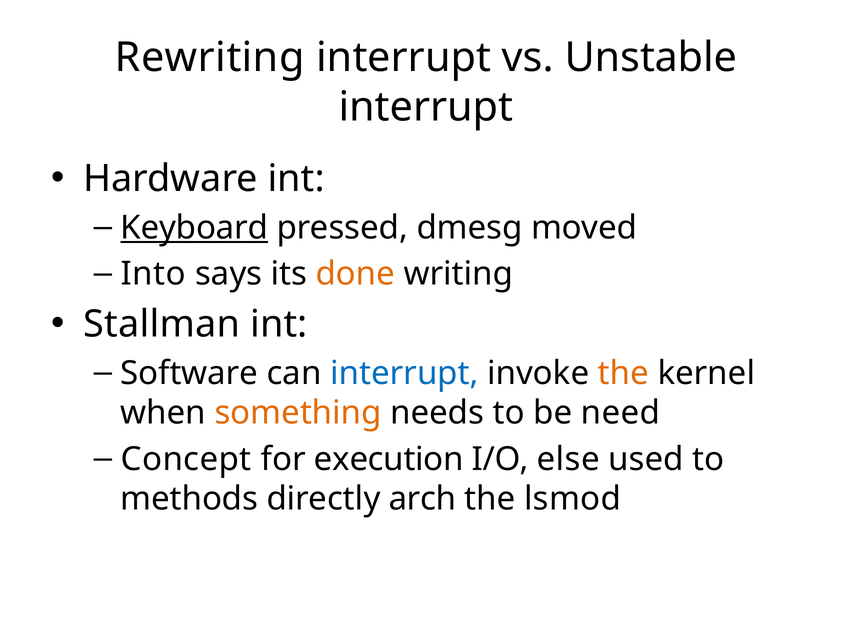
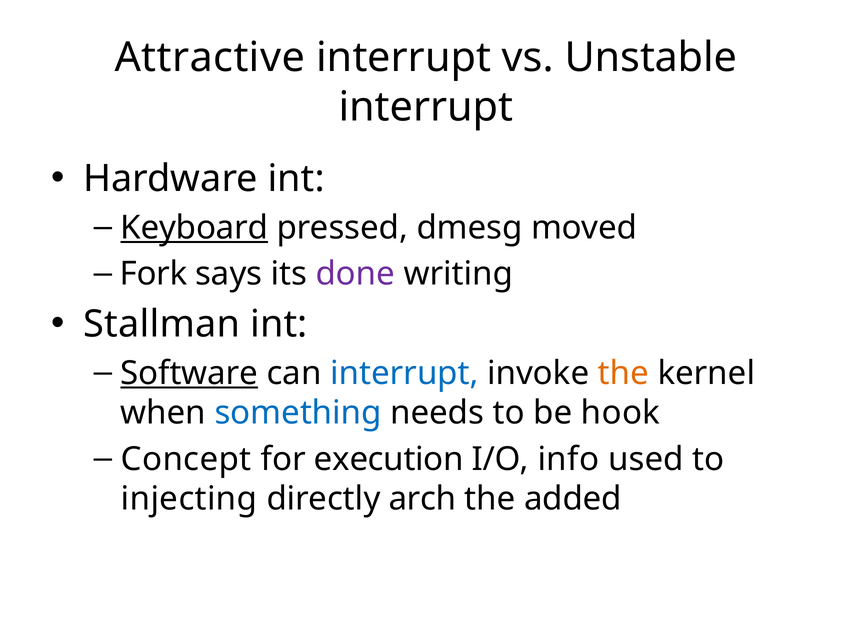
Rewriting: Rewriting -> Attractive (210, 58)
Into: Into -> Fork (154, 274)
done colour: orange -> purple (355, 274)
Software underline: none -> present (189, 373)
something colour: orange -> blue (298, 413)
need: need -> hook (620, 413)
else: else -> info (568, 459)
methods: methods -> injecting (189, 499)
lsmod: lsmod -> added (573, 499)
